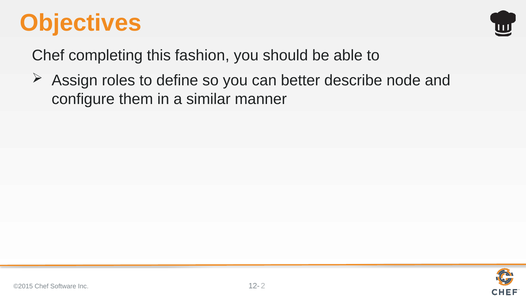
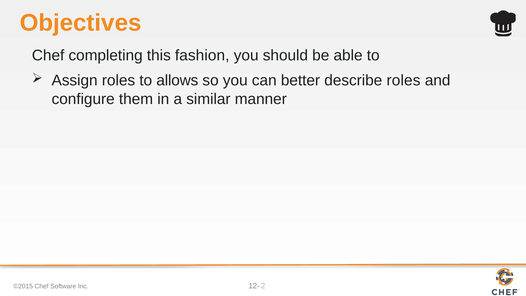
define: define -> allows (177, 80)
describe node: node -> roles (403, 80)
